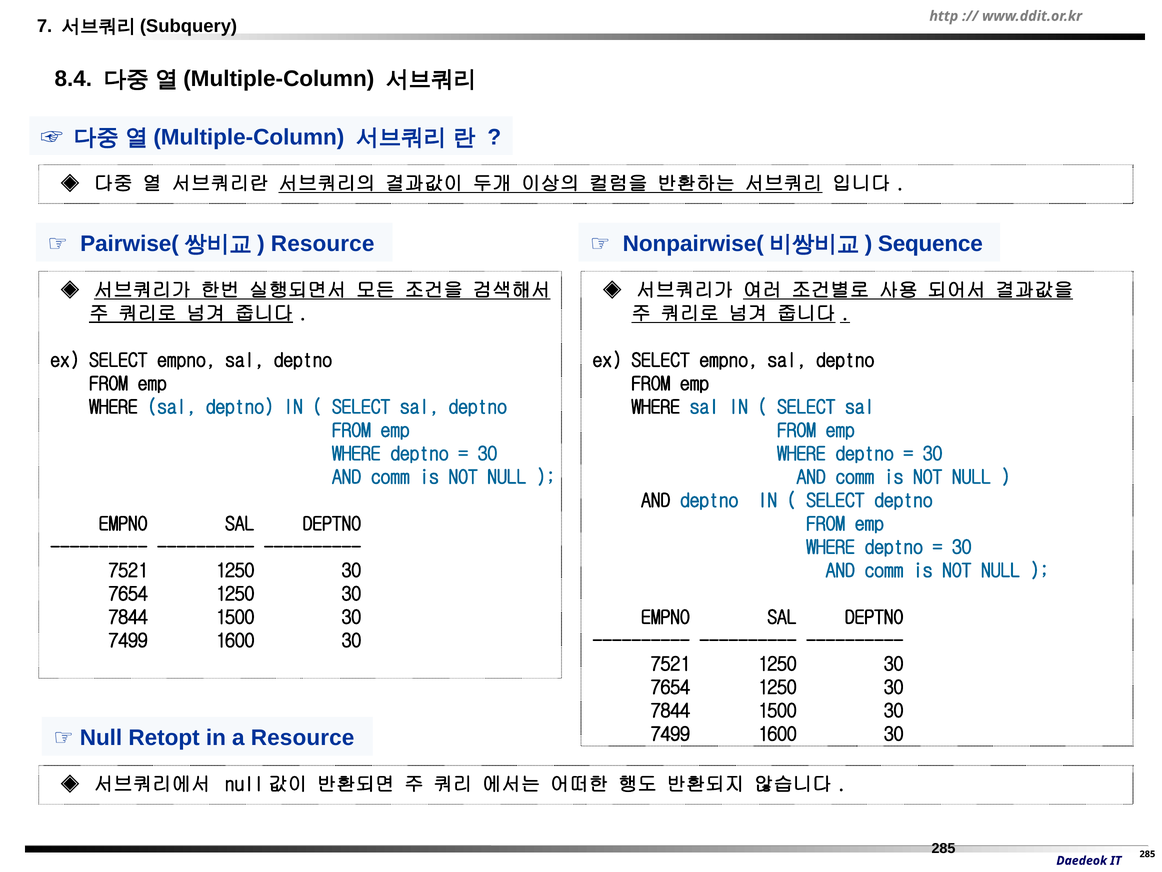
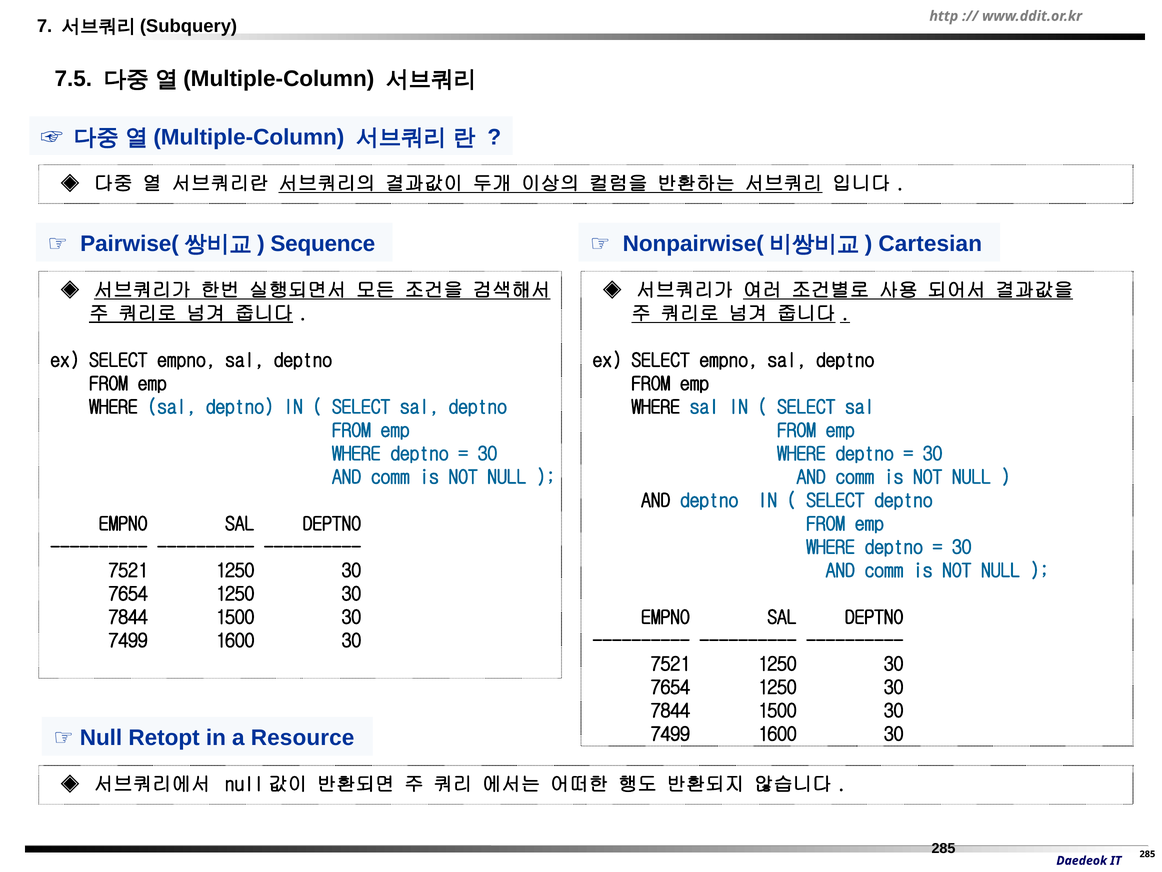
8.4: 8.4 -> 7.5 (73, 79)
Resource: Resource -> Sequence (323, 244)
Sequence: Sequence -> Cartesian (930, 244)
